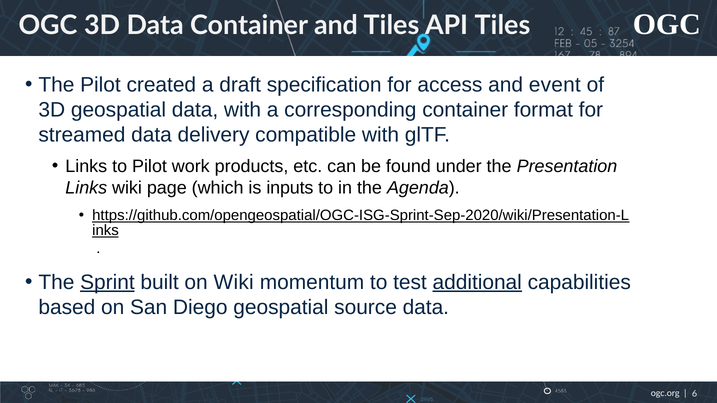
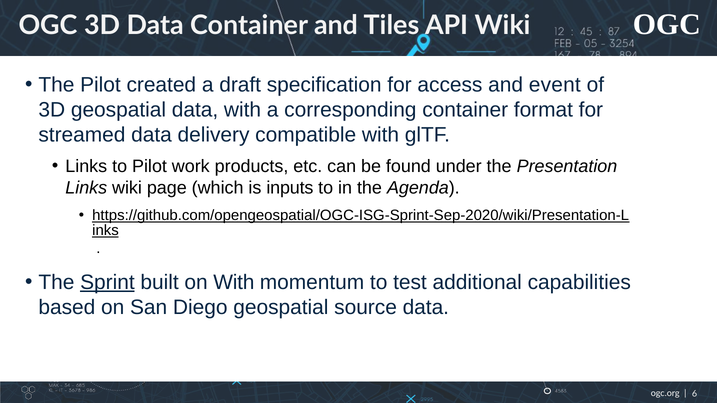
API Tiles: Tiles -> Wiki (503, 26)
on Wiki: Wiki -> With (234, 282)
additional underline: present -> none (477, 282)
